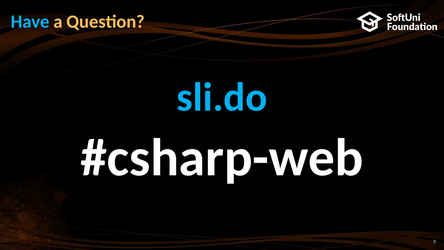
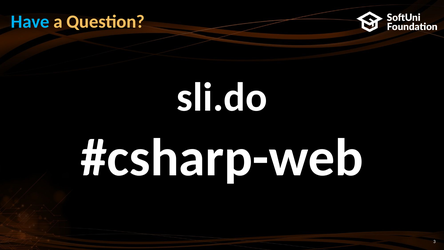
sli.do colour: light blue -> white (222, 97)
